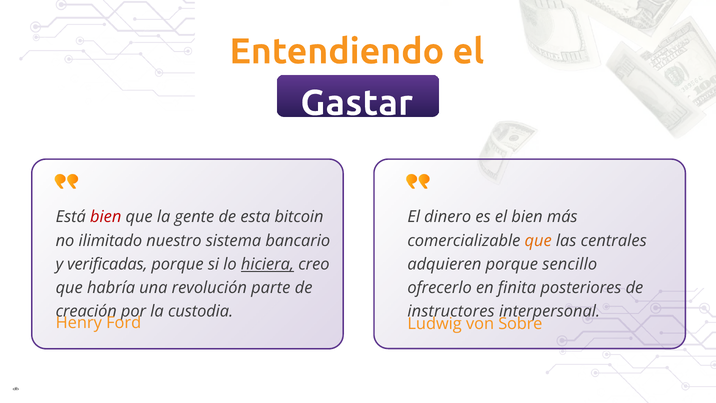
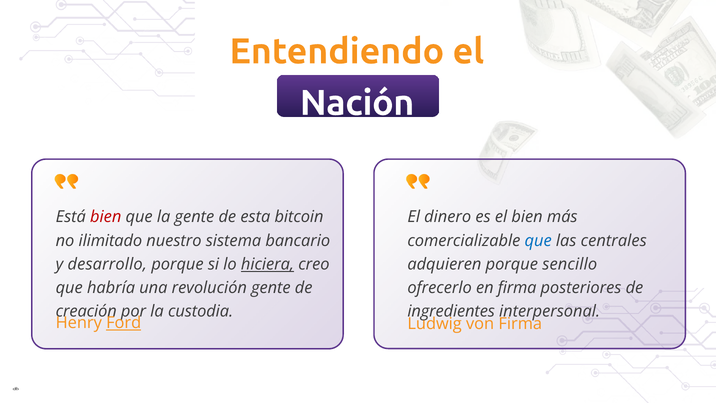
Gastar: Gastar -> Nación (357, 103)
que colour: orange -> blue (538, 240)
verificadas: verificadas -> desarrollo (107, 264)
revolución parte: parte -> gente (271, 288)
en finita: finita -> firma (517, 288)
instructores: instructores -> ingredientes (451, 311)
Ford underline: none -> present (124, 323)
von Sobre: Sobre -> Firma (520, 324)
